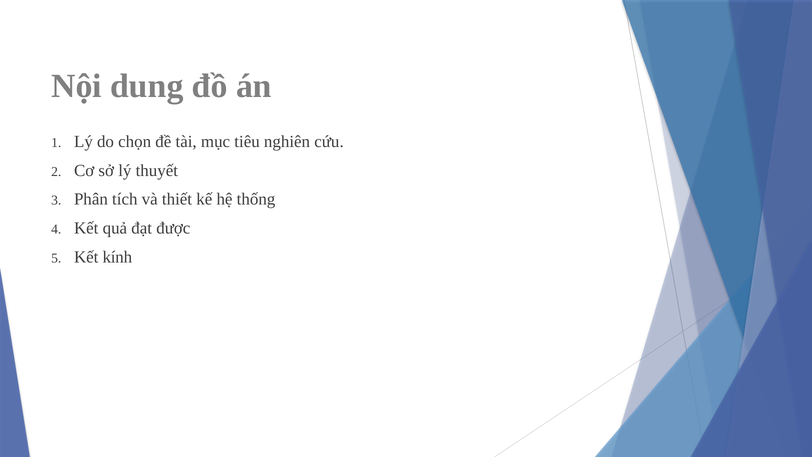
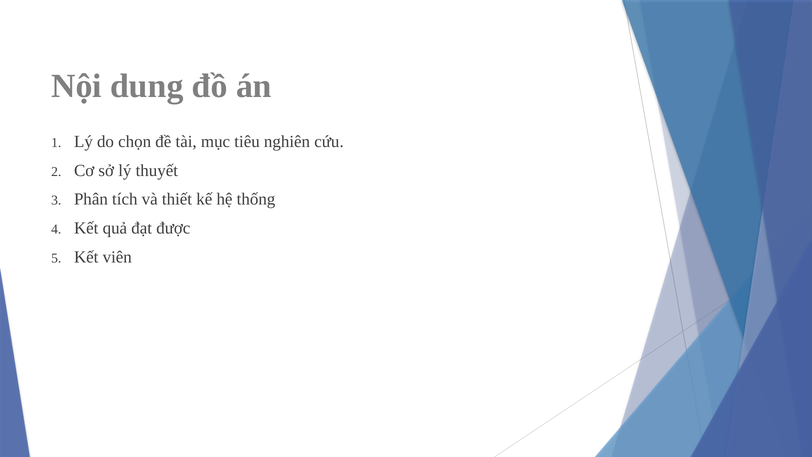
kính: kính -> viên (117, 257)
